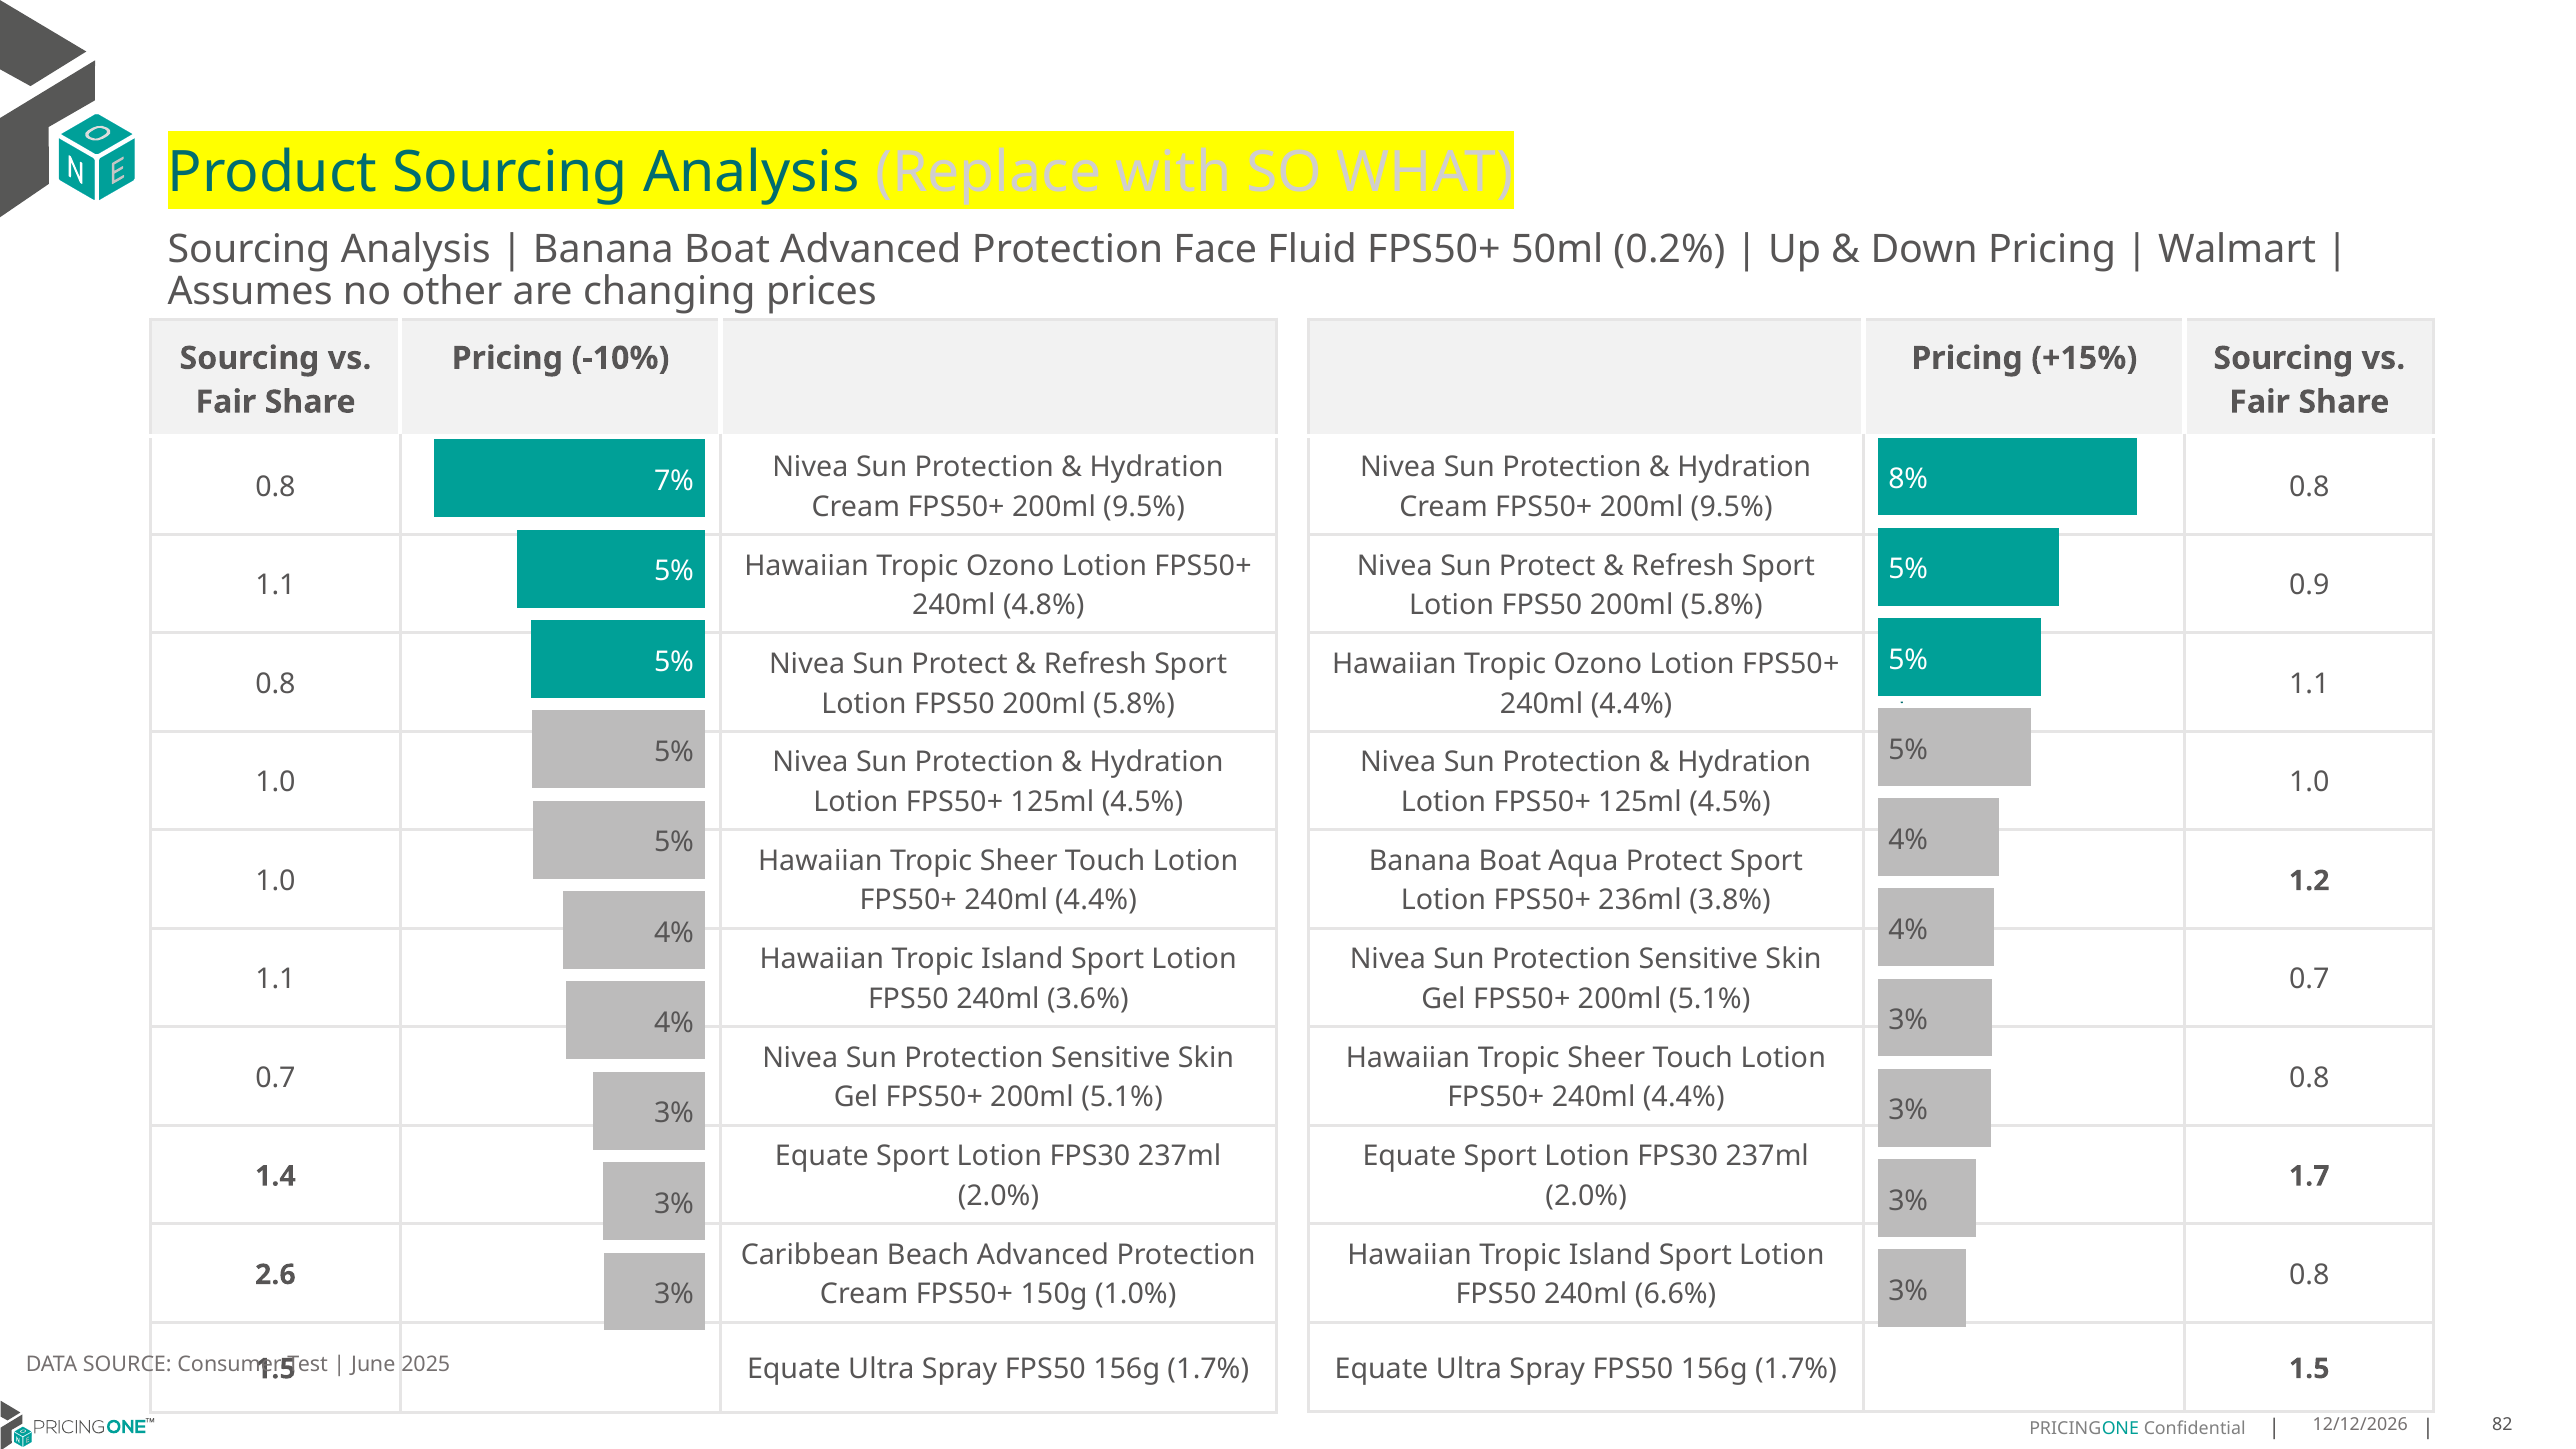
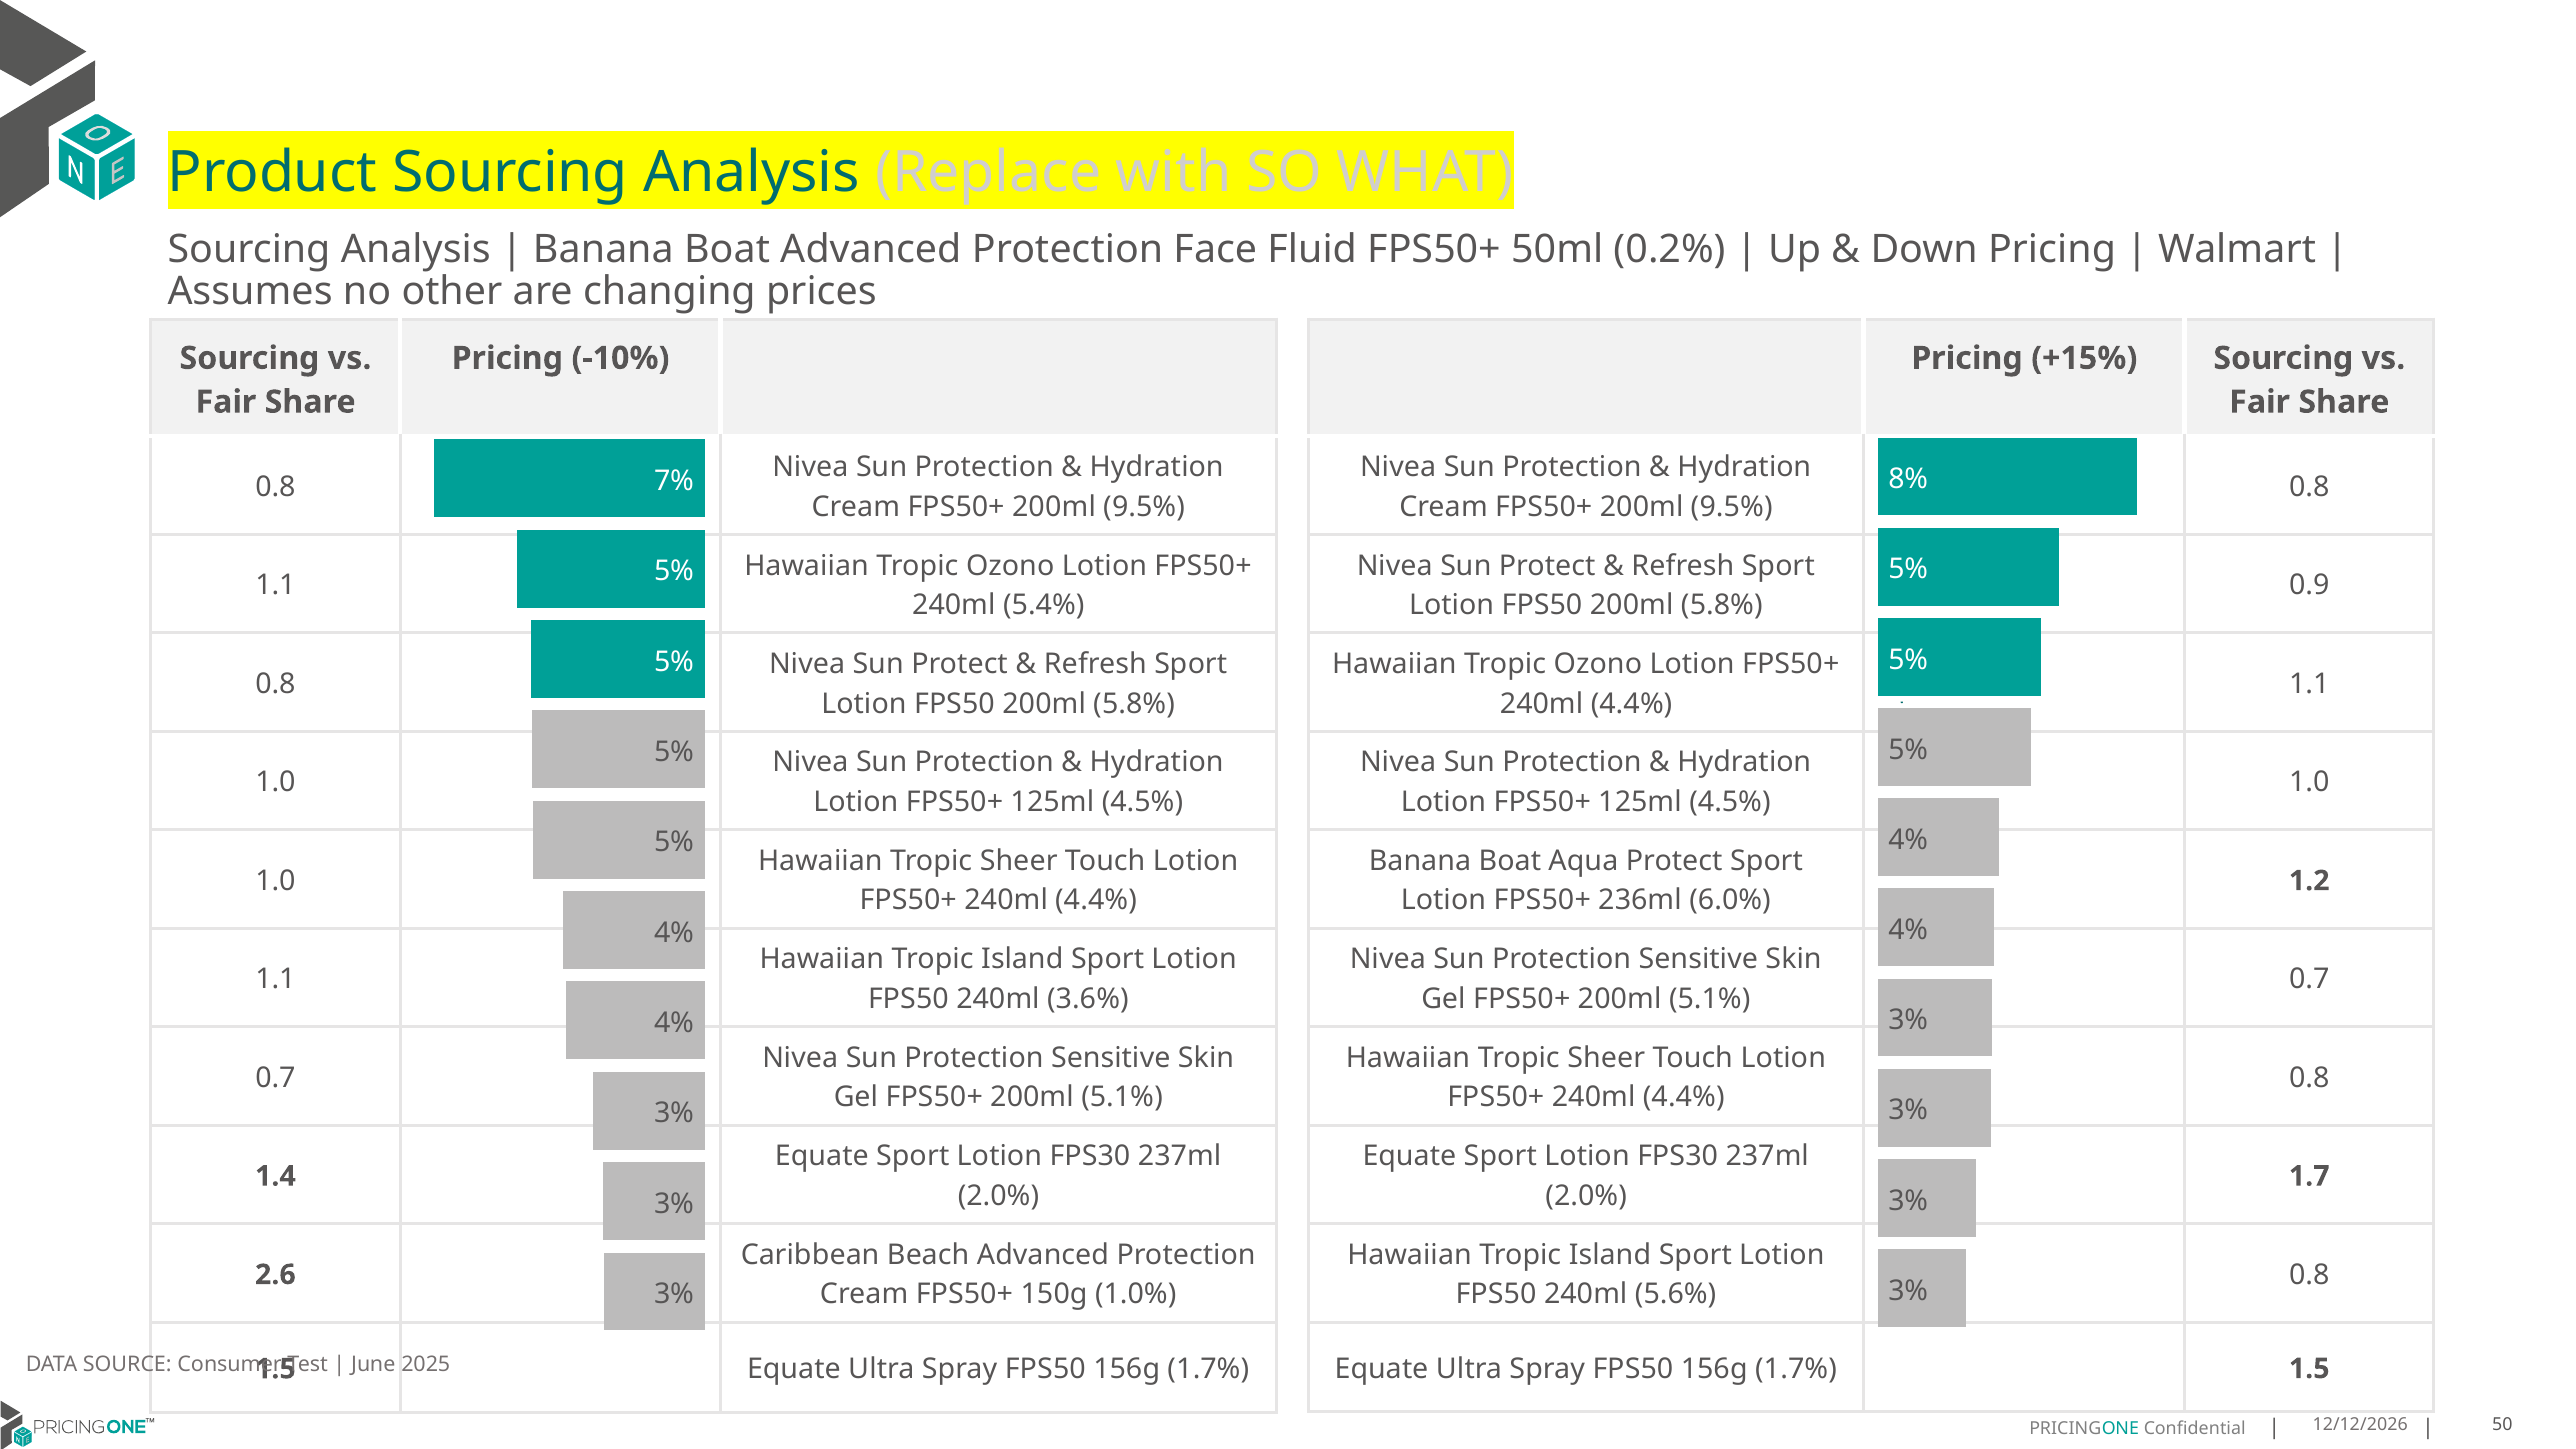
4.8%: 4.8% -> 5.4% (1044, 605)
3.8%: 3.8% -> 6.0% (1730, 901)
6.6%: 6.6% -> 5.6% (1676, 1294)
82: 82 -> 50 (2502, 1425)
